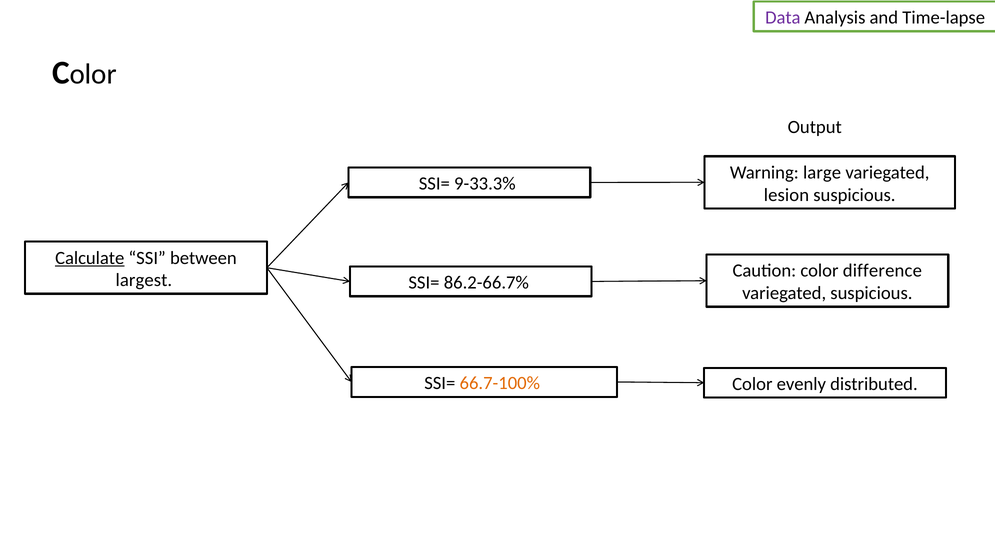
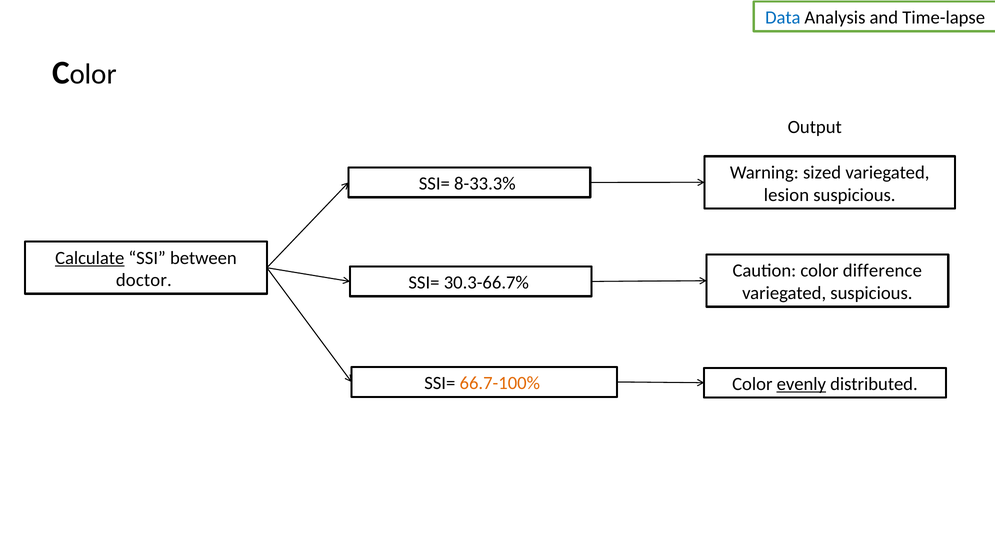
Data colour: purple -> blue (783, 18)
large: large -> sized (822, 172)
9-33.3%: 9-33.3% -> 8-33.3% (485, 184)
largest: largest -> doctor (144, 280)
86.2-66.7%: 86.2-66.7% -> 30.3-66.7% (486, 283)
evenly underline: none -> present (801, 384)
